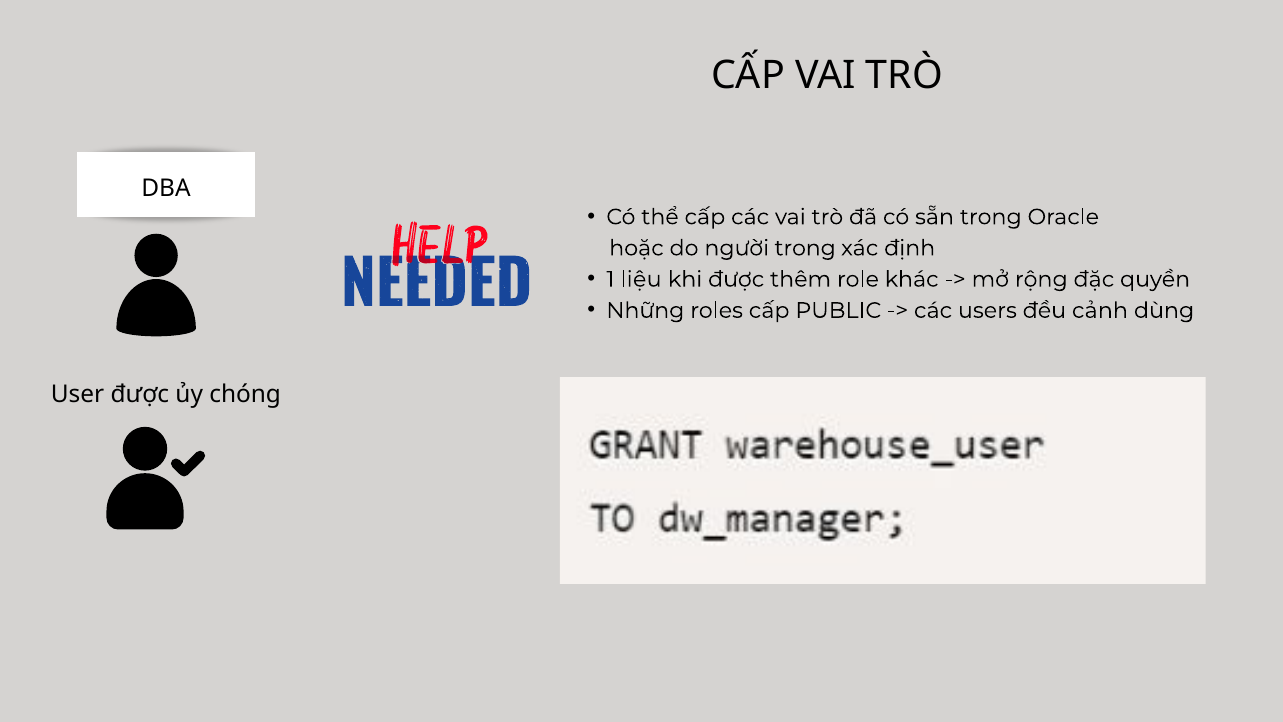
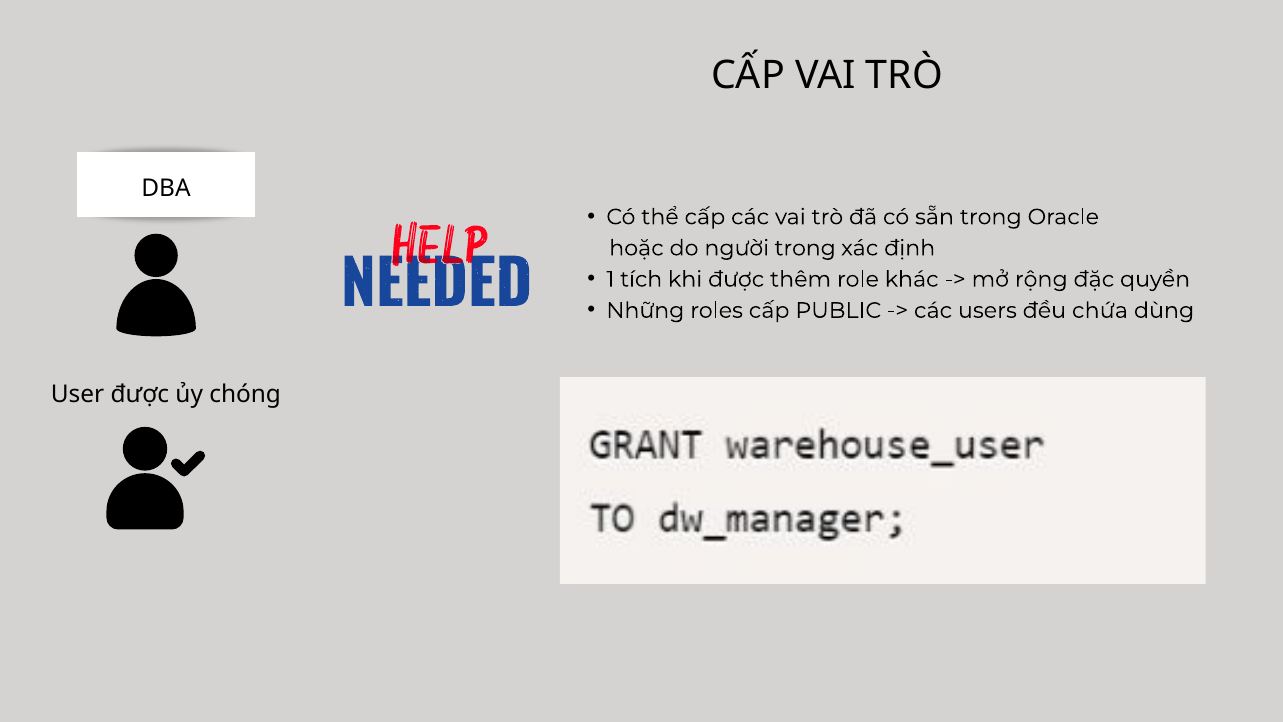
liệu: liệu -> tích (641, 279)
cảnh: cảnh -> chứa (1100, 310)
